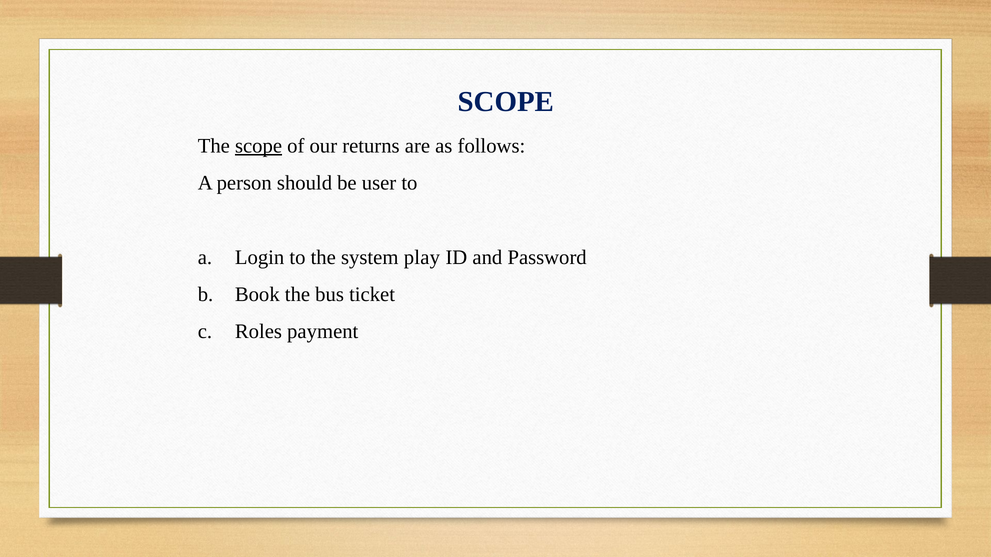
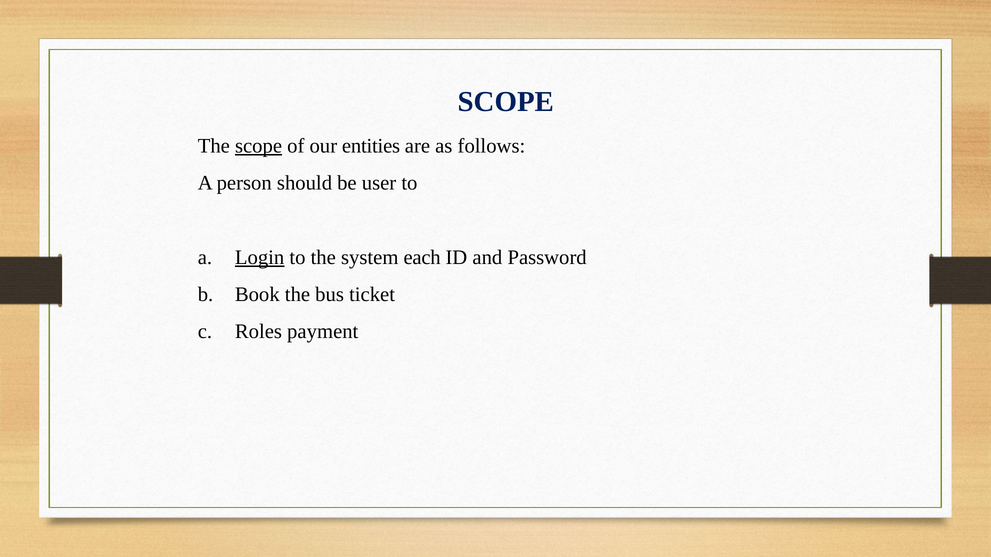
returns: returns -> entities (371, 146)
Login underline: none -> present (260, 258)
play: play -> each (422, 258)
